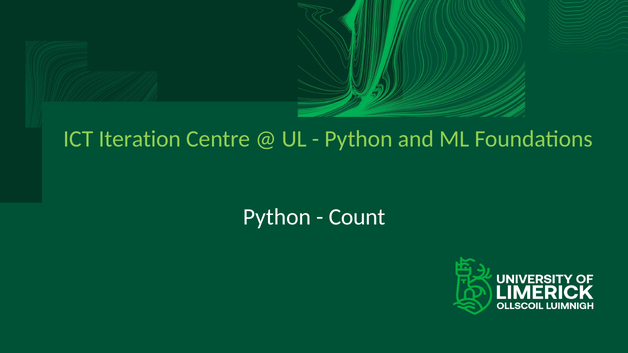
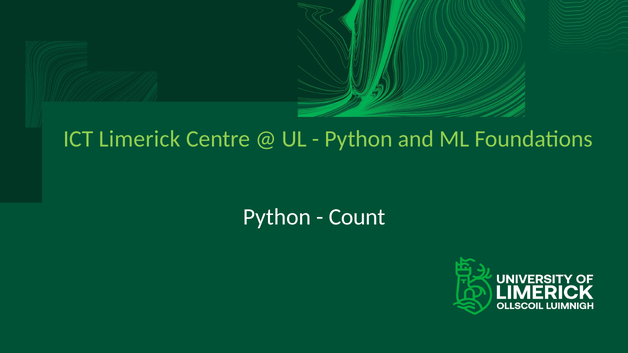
Iteration: Iteration -> Limerick (140, 139)
